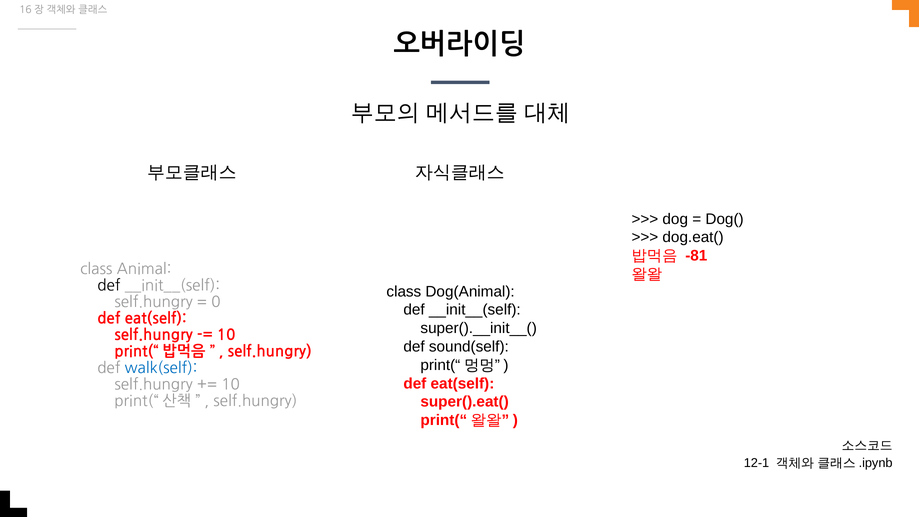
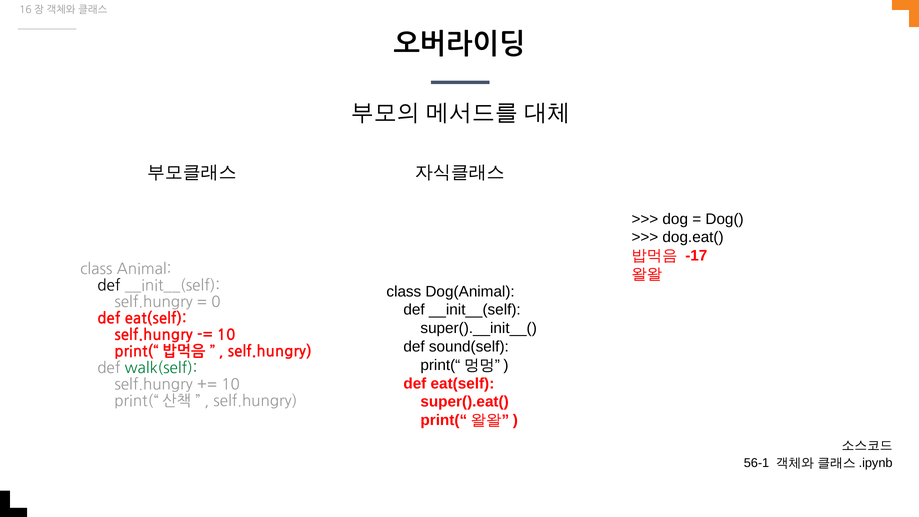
-81: -81 -> -17 (696, 256)
walk(self colour: blue -> green (161, 368)
12-1: 12-1 -> 56-1 (757, 463)
